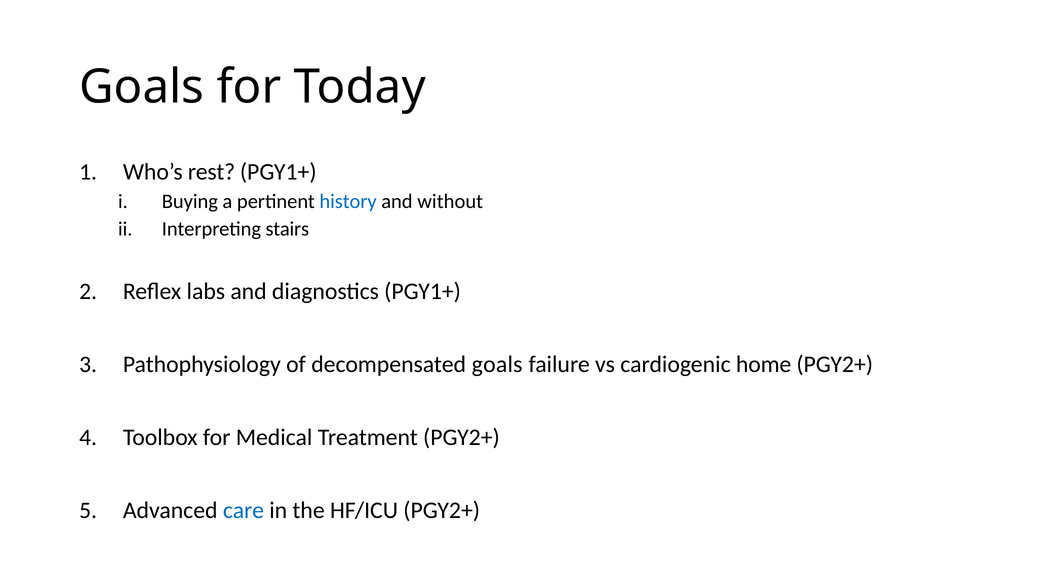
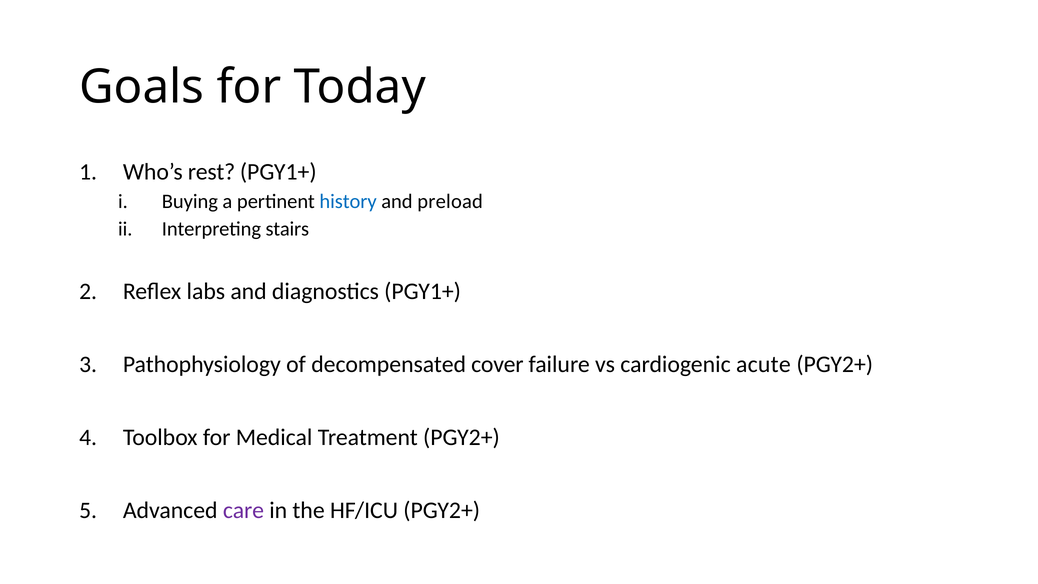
without: without -> preload (450, 201)
decompensated goals: goals -> cover (497, 364)
home: home -> acute (763, 364)
care colour: blue -> purple (243, 510)
